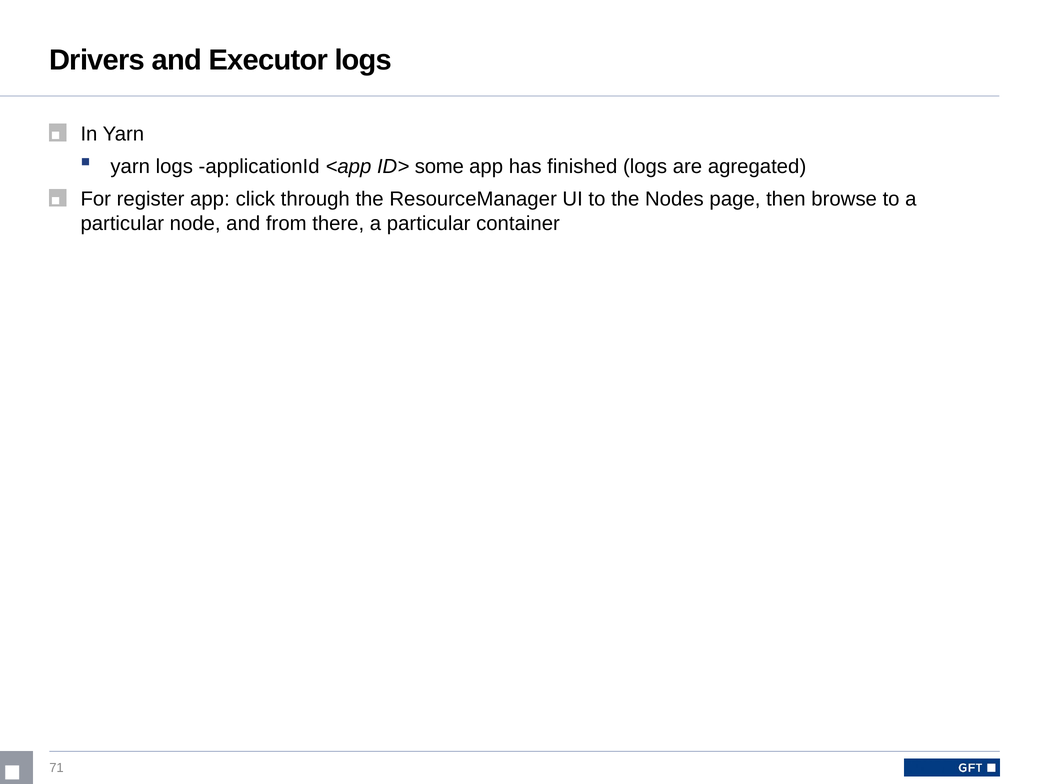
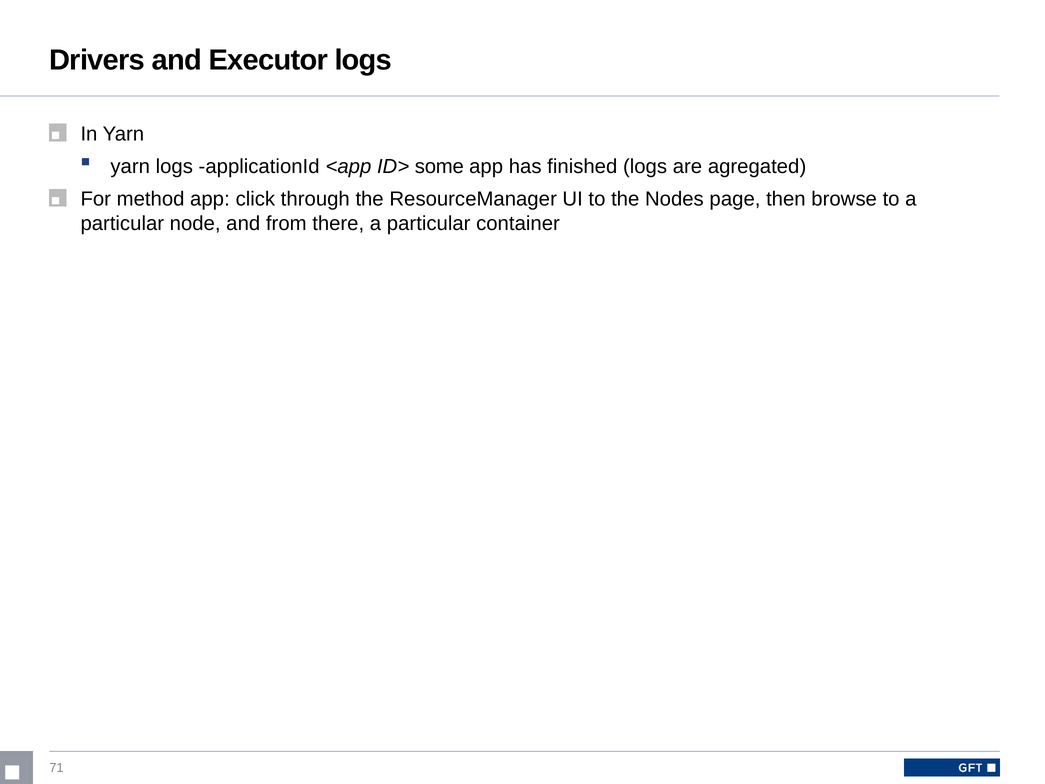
register: register -> method (151, 199)
